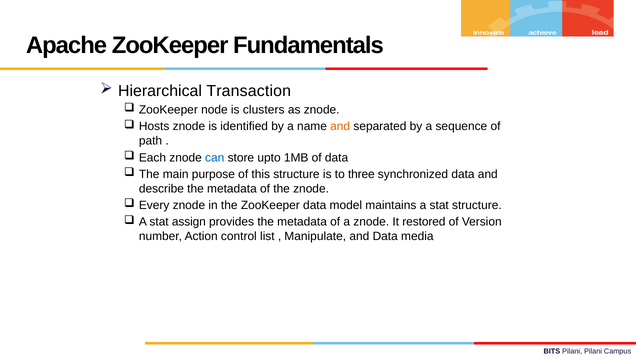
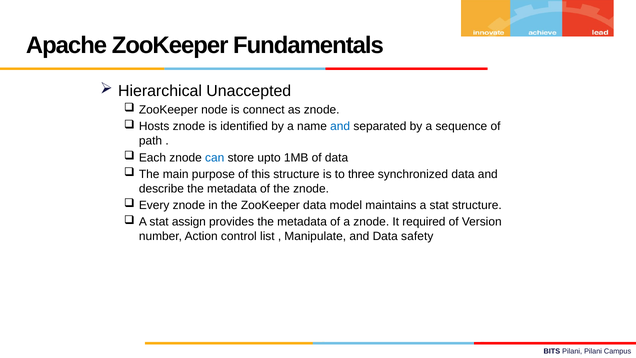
Transaction: Transaction -> Unaccepted (249, 91)
clusters: clusters -> connect (264, 110)
and colour: orange -> blue (340, 126)
restored: restored -> required (424, 222)
media: media -> safety (417, 236)
